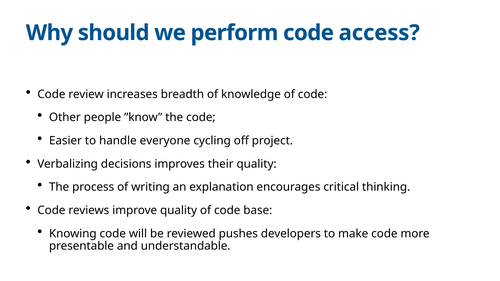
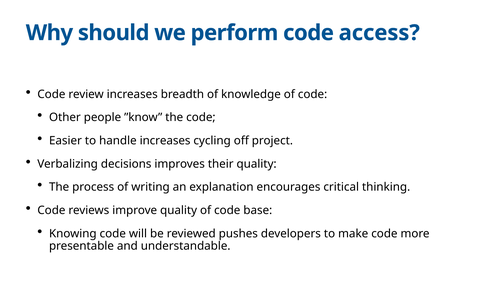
handle everyone: everyone -> increases (165, 141)
